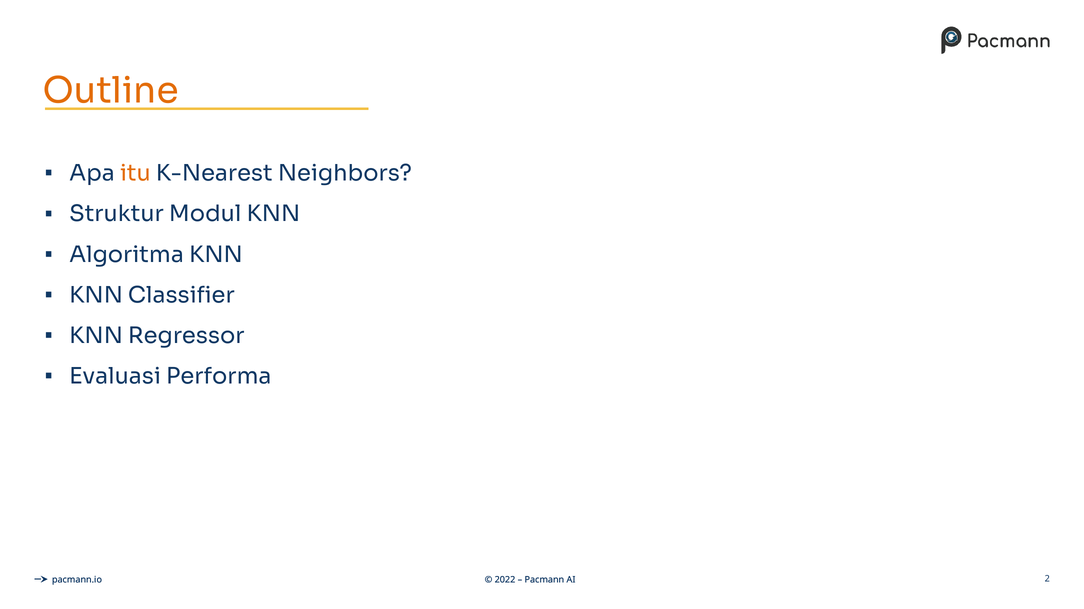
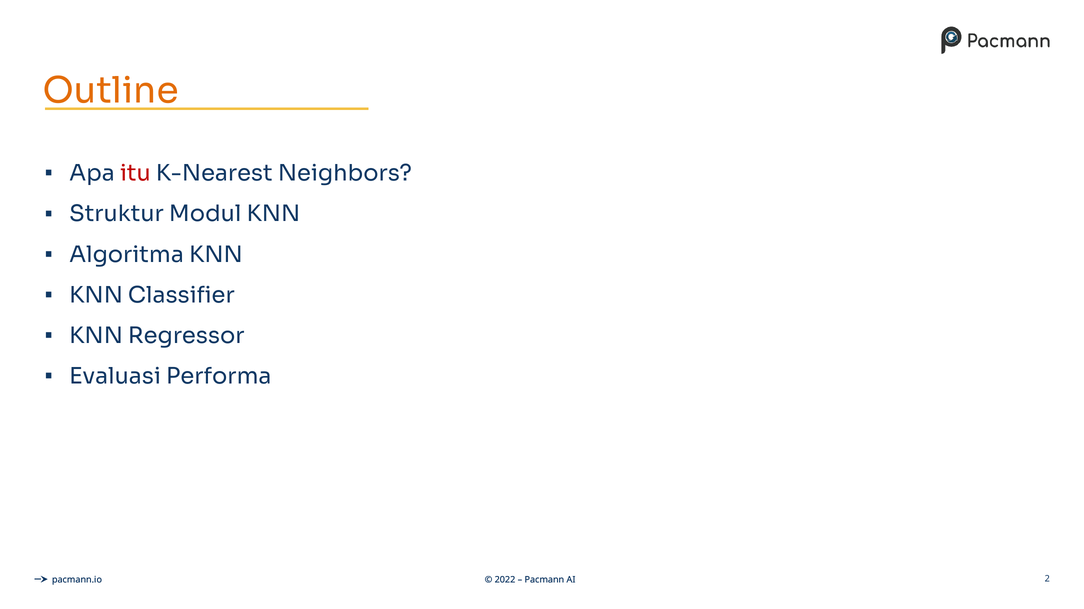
itu colour: orange -> red (135, 174)
